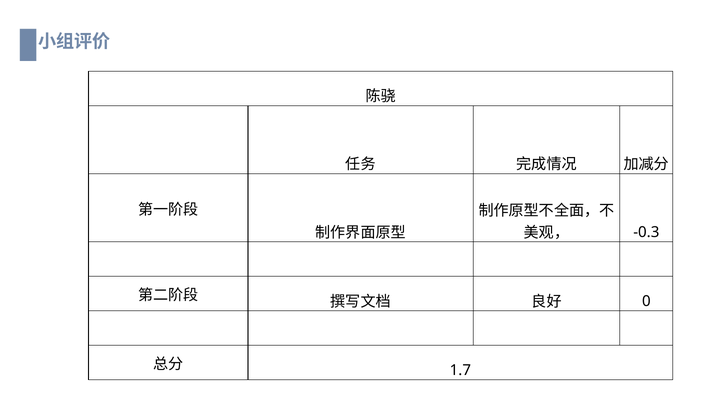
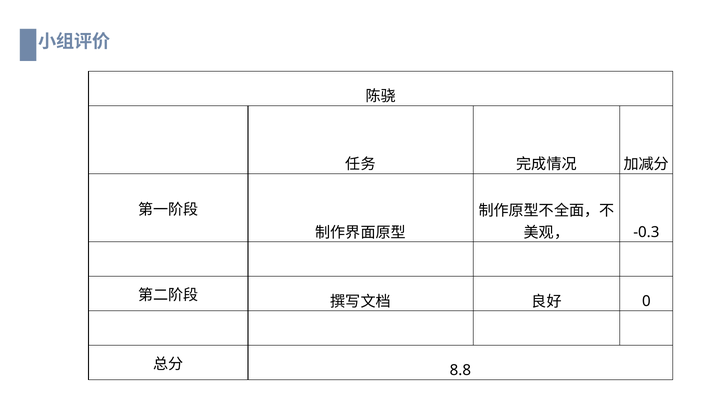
1.7: 1.7 -> 8.8 (460, 370)
